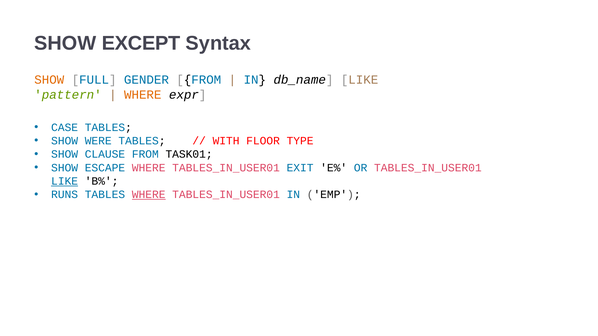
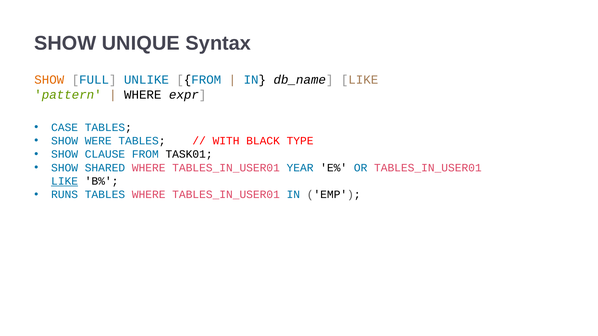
EXCEPT: EXCEPT -> UNIQUE (141, 43)
GENDER: GENDER -> UNLIKE (146, 80)
WHERE colour: orange -> black (143, 95)
FLOOR: FLOOR -> BLACK (263, 141)
ESCAPE: ESCAPE -> SHARED (105, 168)
EXIT: EXIT -> YEAR (300, 168)
WHERE underline: present -> none (149, 195)
